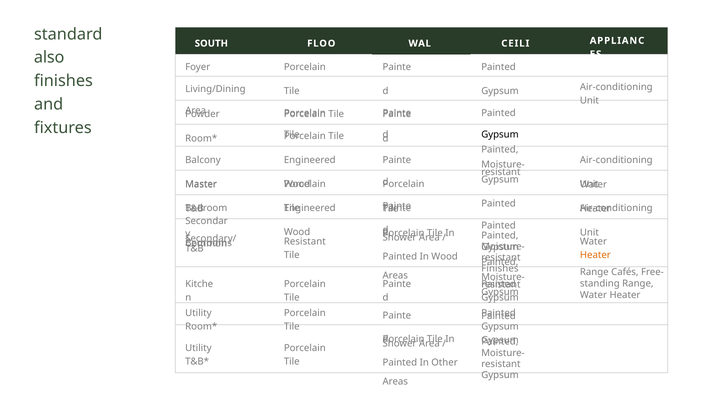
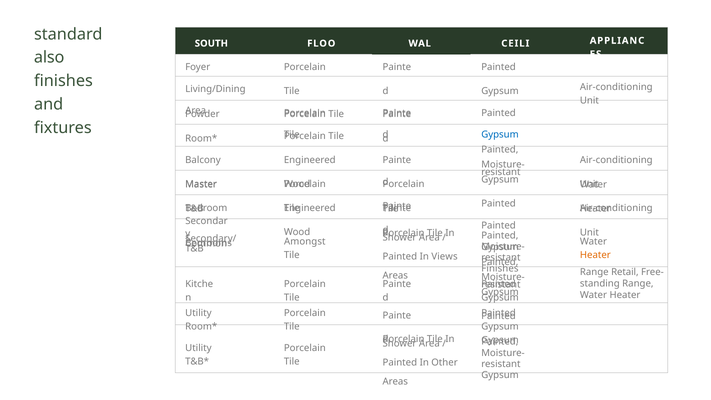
Gypsum colour: black -> blue (500, 135)
Resistant: Resistant -> Amongst (305, 242)
In Wood: Wood -> Views (445, 257)
Cafés: Cafés -> Retail (625, 272)
